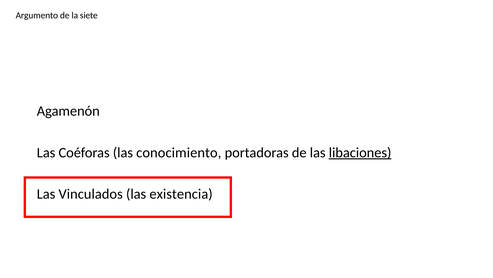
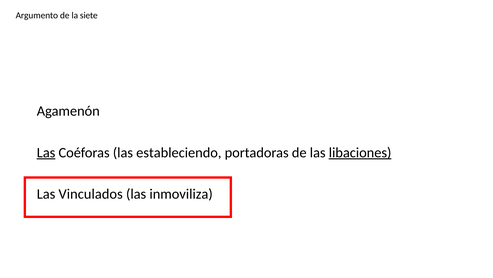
Las underline: none -> present (46, 152)
conocimiento: conocimiento -> estableciendo (179, 152)
existencia: existencia -> inmoviliza (181, 194)
